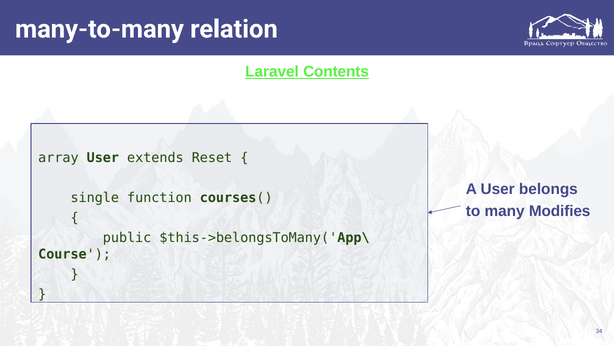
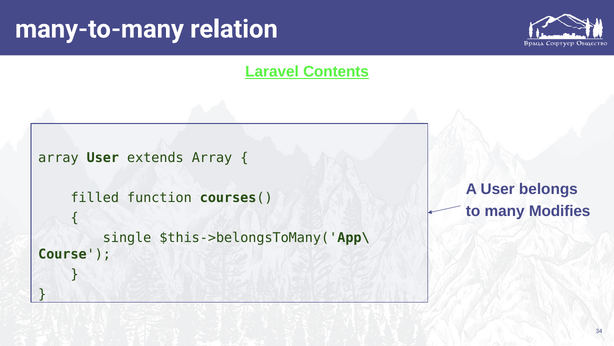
extends Reset: Reset -> Array (212, 158)
single: single -> filled (95, 198)
public: public -> single (127, 237)
